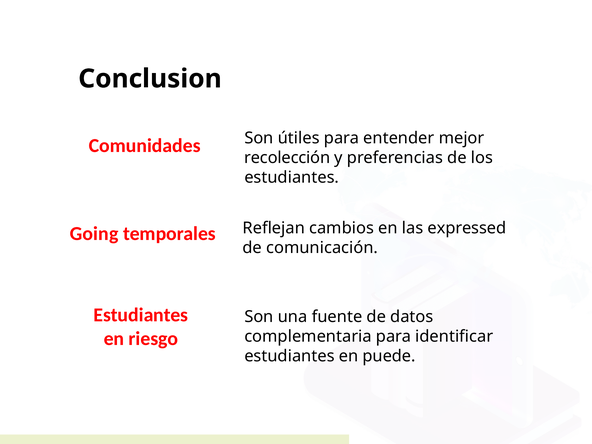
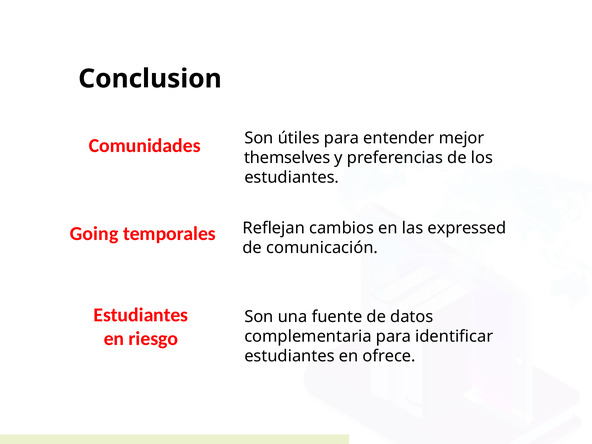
recolección: recolección -> themselves (287, 158)
puede: puede -> ofrece (389, 356)
